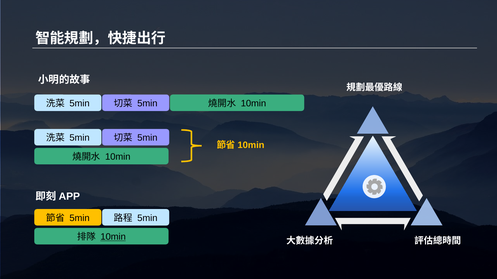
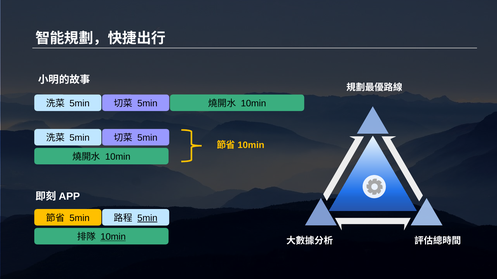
5min underline: none -> present (147, 218)
